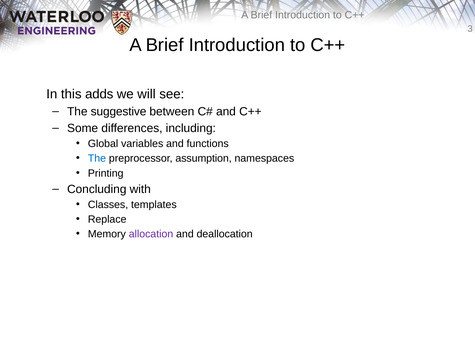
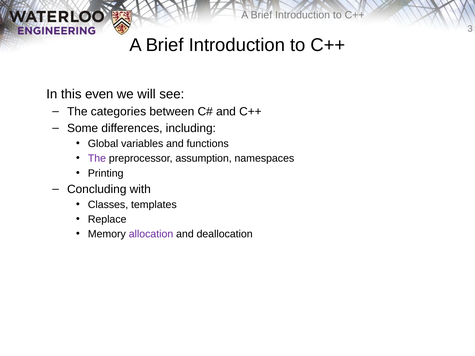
adds: adds -> even (99, 94)
suggestive: suggestive -> categories (118, 112)
The colour: blue -> purple (97, 159)
